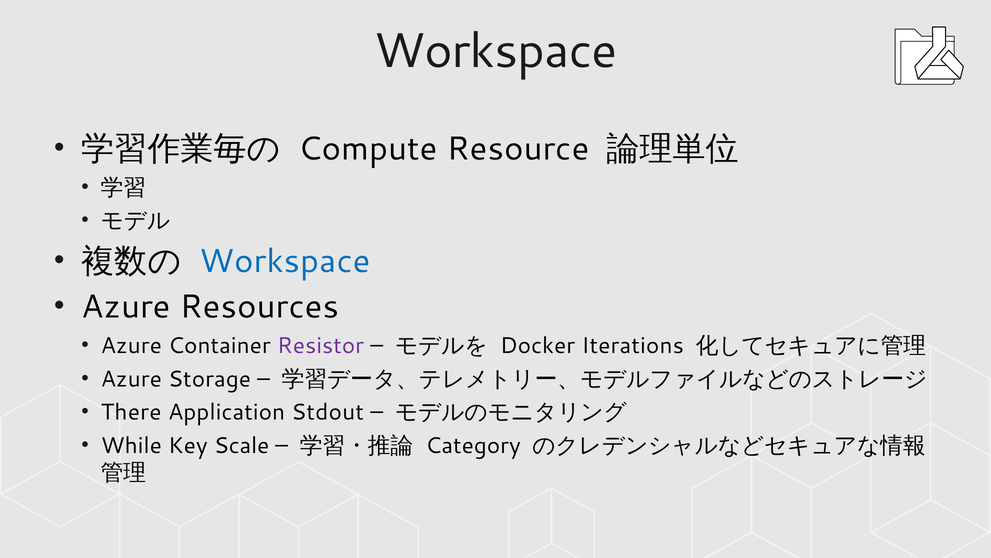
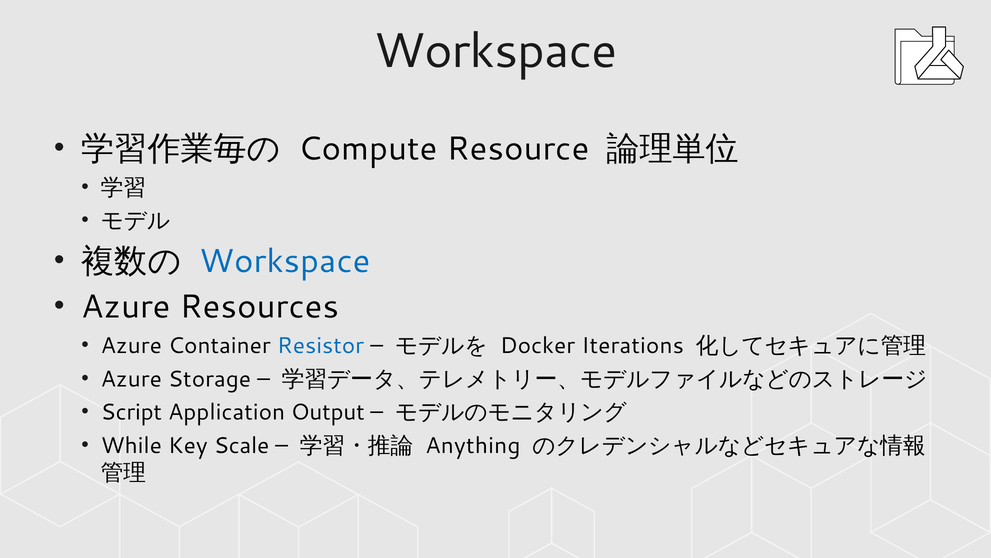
Resistor colour: purple -> blue (320, 345)
There: There -> Script (131, 412)
Stdout: Stdout -> Output (328, 412)
Category: Category -> Anything (473, 445)
